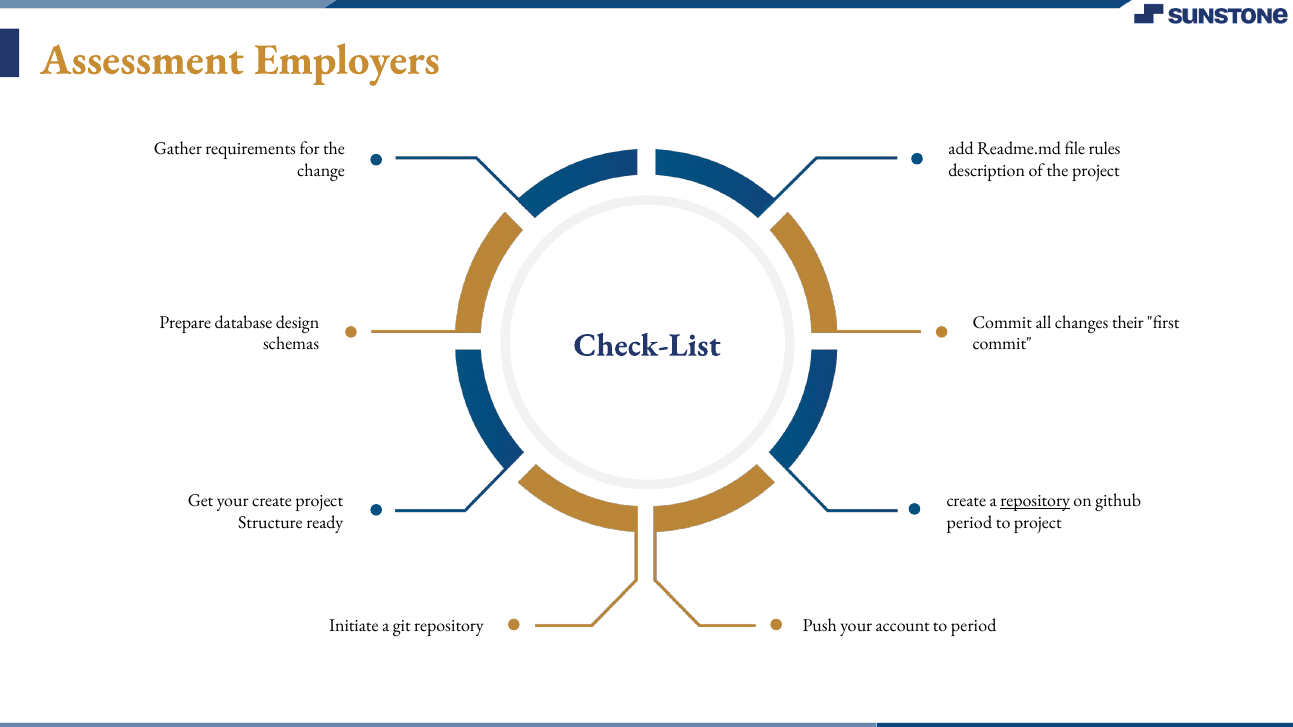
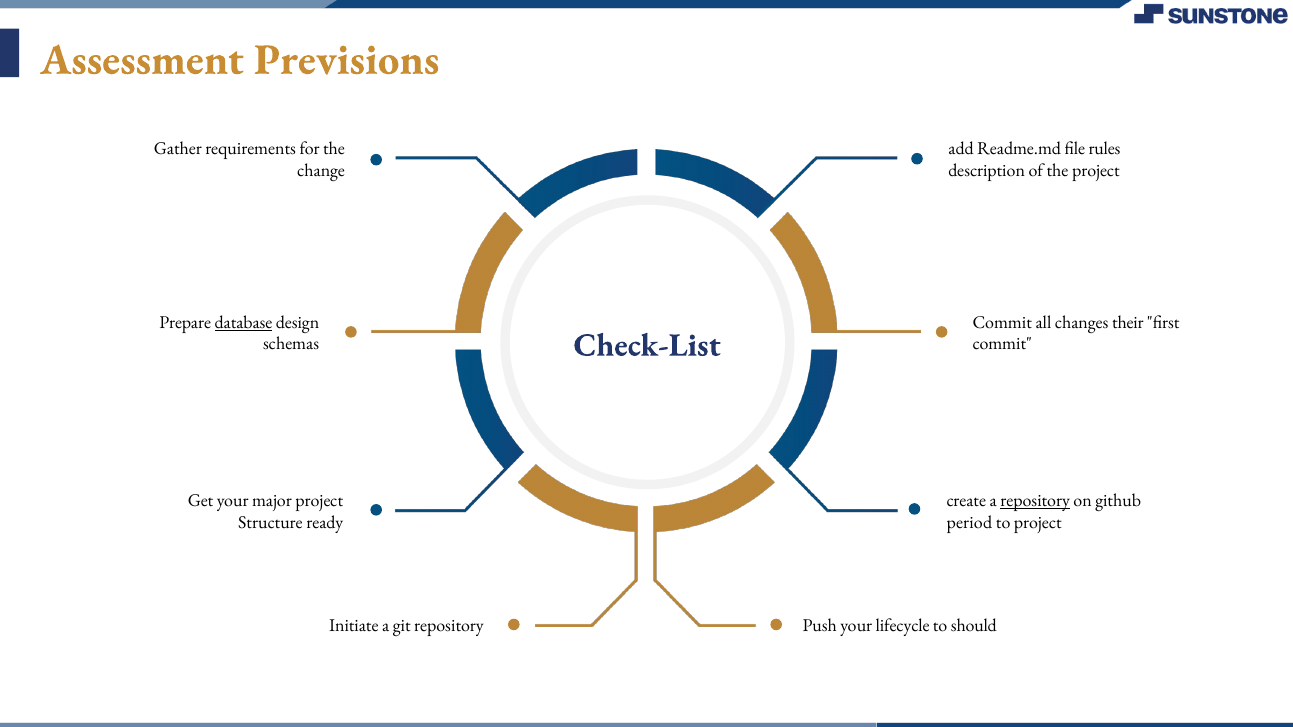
Employers: Employers -> Previsions (347, 59)
database underline: none -> present (244, 323)
your create: create -> major (272, 501)
account: account -> lifecycle (903, 626)
to period: period -> should (974, 626)
